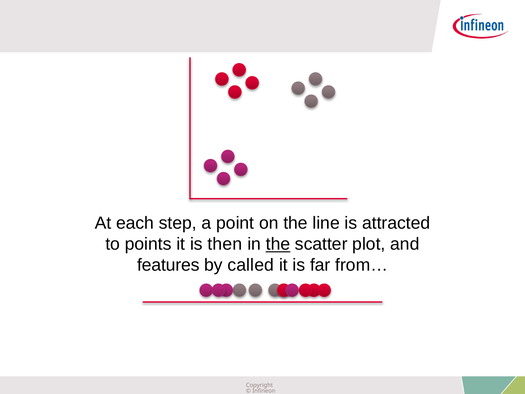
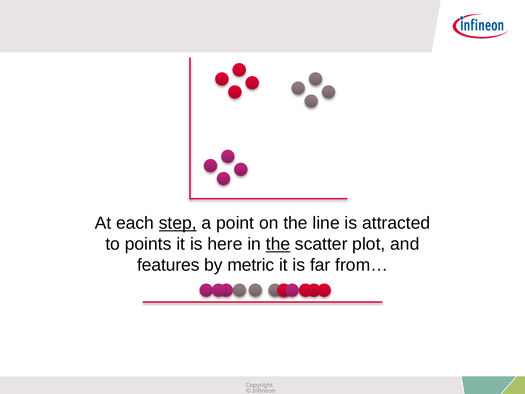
step underline: none -> present (178, 223)
then: then -> here (225, 244)
called: called -> metric (251, 265)
